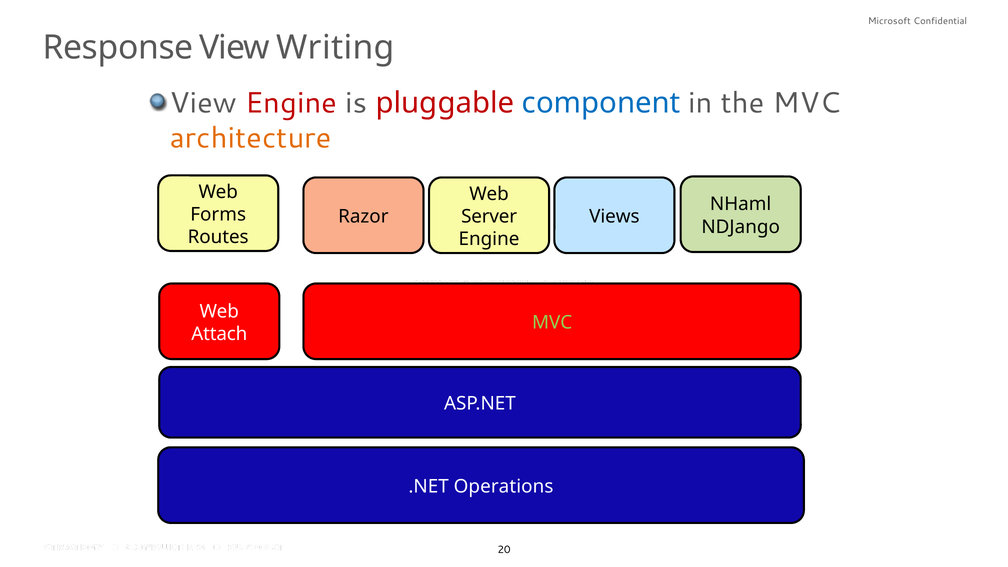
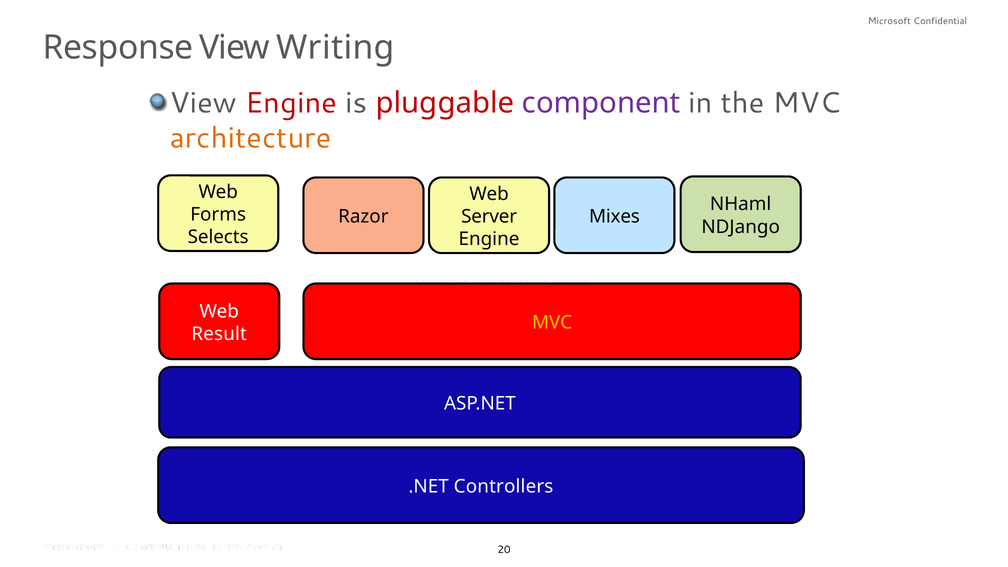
component colour: blue -> purple (601, 103)
Views: Views -> Mixes (614, 217)
Routes: Routes -> Selects (218, 237)
MVC colour: light green -> yellow (552, 323)
Attach: Attach -> Result (219, 334)
Operations: Operations -> Controllers (504, 486)
